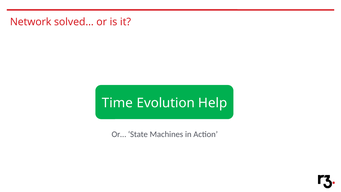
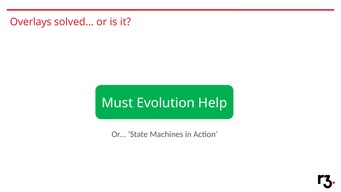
Network: Network -> Overlays (31, 22)
Time: Time -> Must (117, 103)
